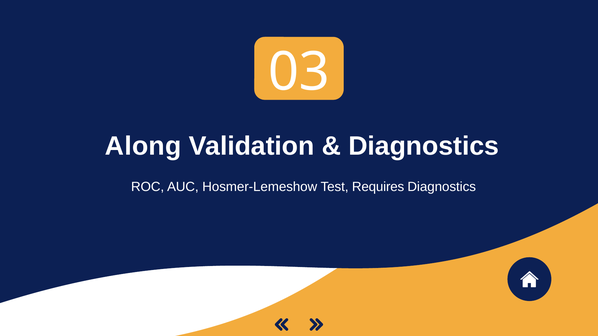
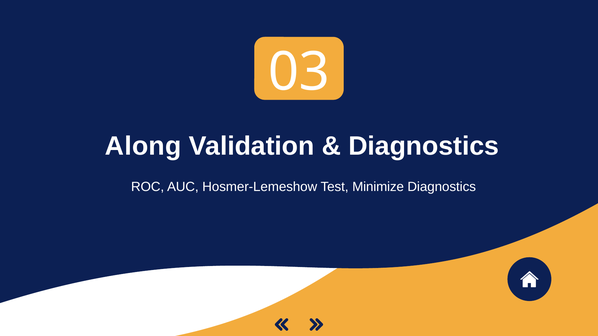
Requires: Requires -> Minimize (378, 187)
